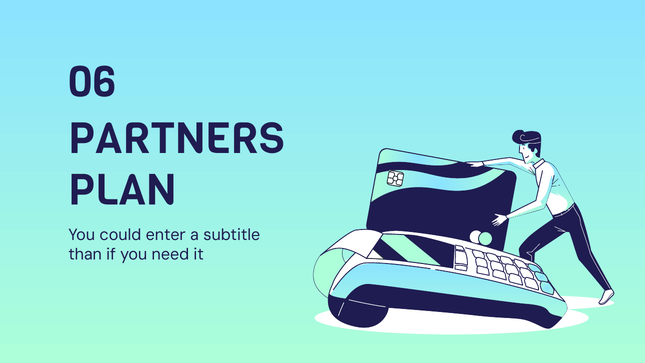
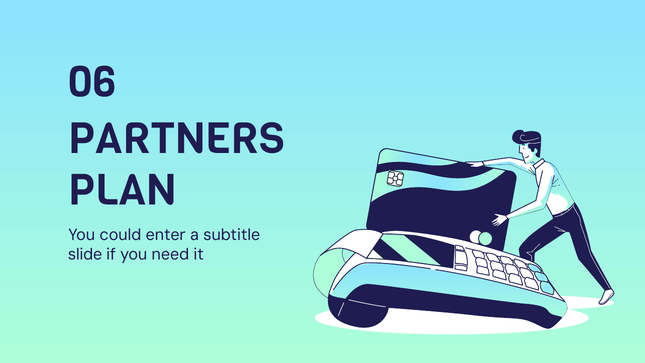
than: than -> slide (85, 254)
